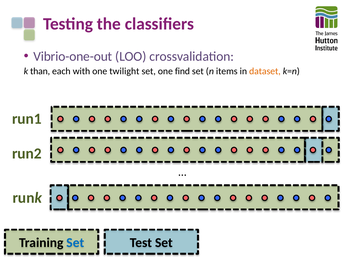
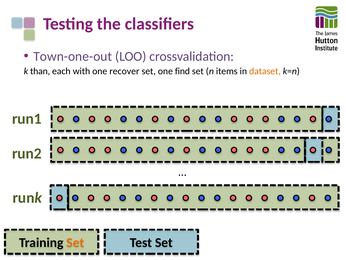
Vibrio-one-out: Vibrio-one-out -> Town-one-out (73, 56)
twilight: twilight -> recover (124, 71)
Set colour: blue -> orange (75, 242)
